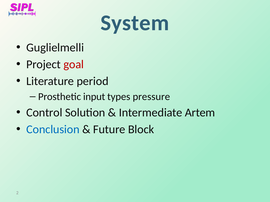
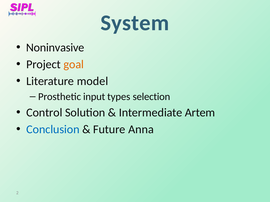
Guglielmelli: Guglielmelli -> Noninvasive (55, 48)
goal colour: red -> orange (74, 65)
period: period -> model (93, 81)
pressure: pressure -> selection (151, 97)
Block: Block -> Anna (141, 130)
